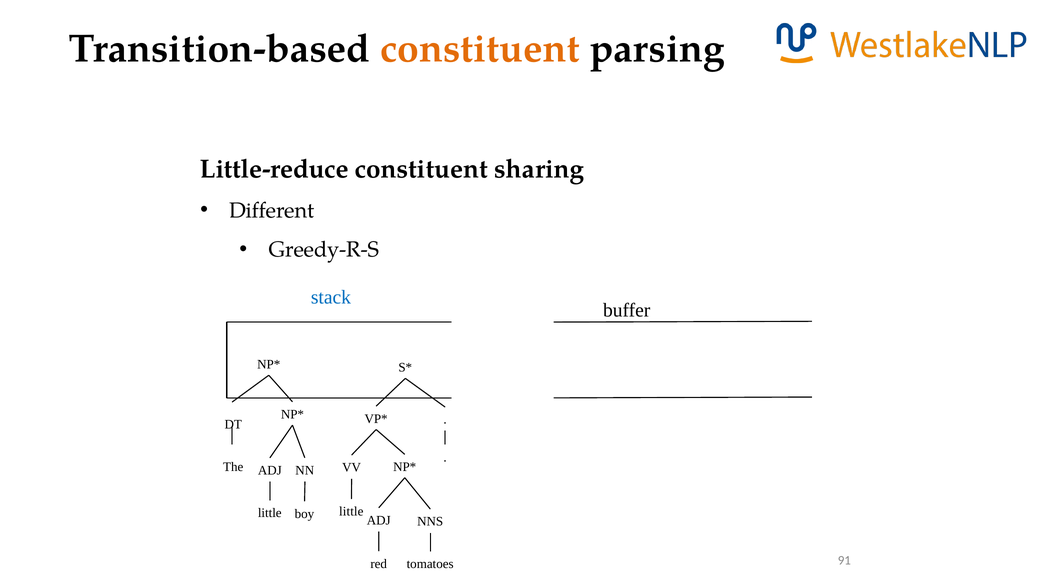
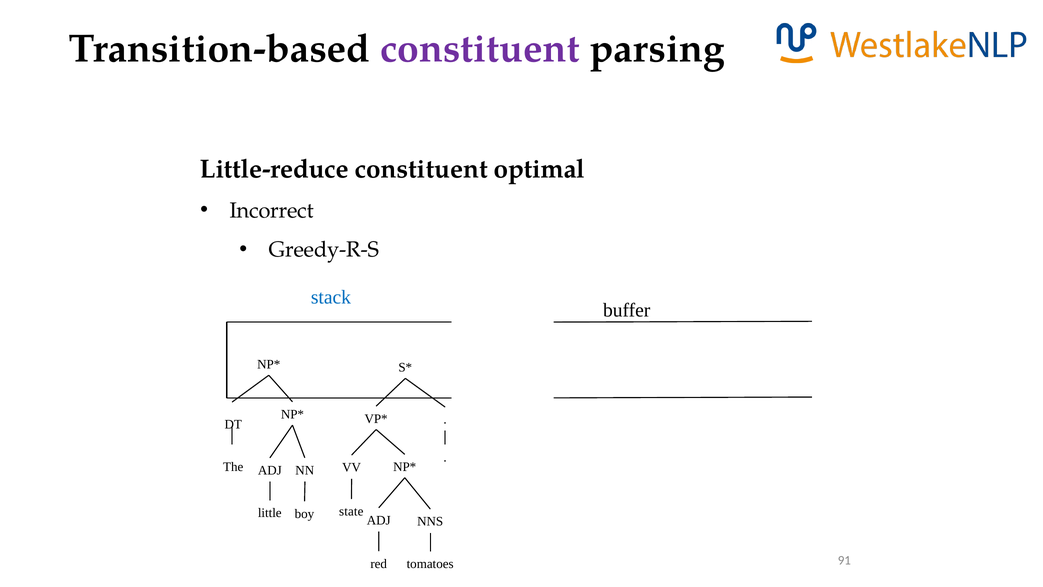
constituent colour: orange -> purple (480, 49)
sharing: sharing -> optimal (540, 169)
Different: Different -> Incorrect (272, 210)
little: little -> state (351, 511)
